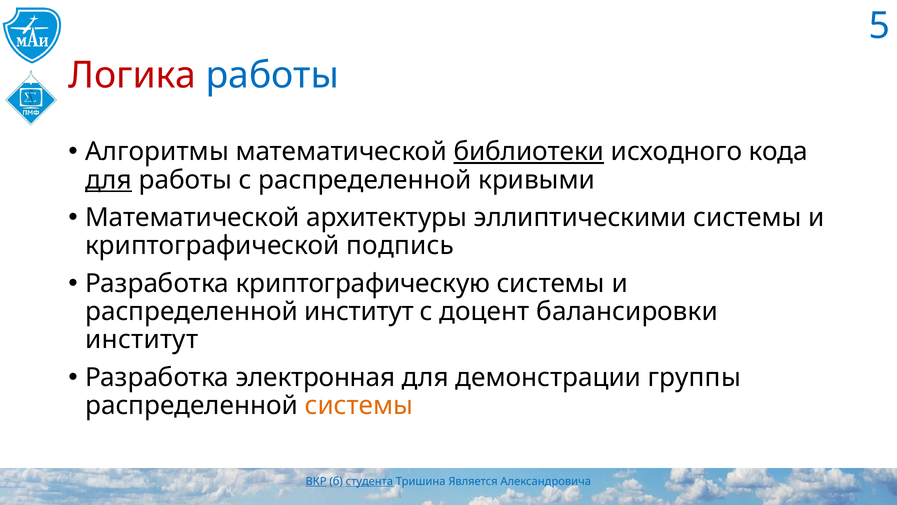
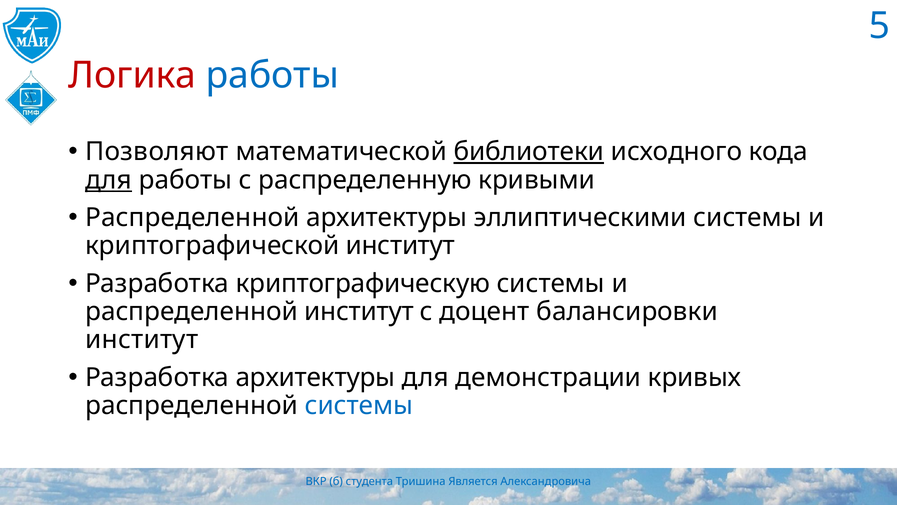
Алгоритмы: Алгоритмы -> Позволяют (157, 152)
с распределенной: распределенной -> распределенную (365, 180)
Математической: Математической -> Распределенной (192, 217)
криптографической подпись: подпись -> институт (400, 246)
Разработка электронная: электронная -> архитектуры (315, 377)
группы: группы -> кривых (694, 377)
системы colour: orange -> blue (359, 405)
ВКР underline: present -> none (316, 481)
студента underline: present -> none (369, 481)
